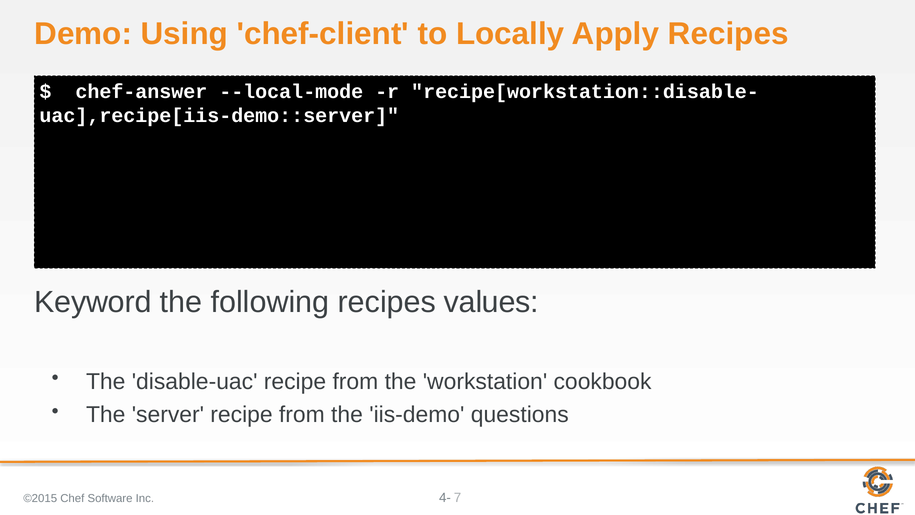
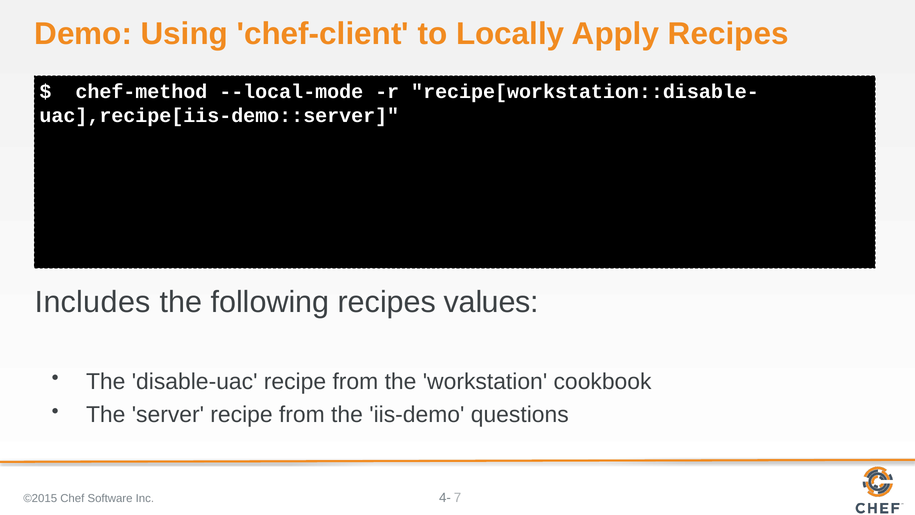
chef-answer: chef-answer -> chef-method (141, 92)
Keyword: Keyword -> Includes (93, 302)
